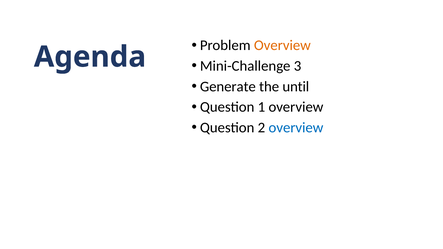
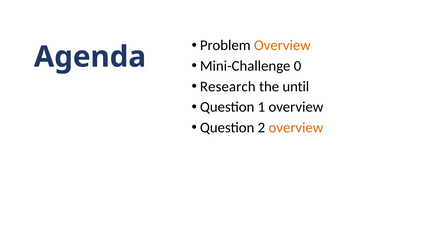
3: 3 -> 0 (298, 66)
Generate: Generate -> Research (228, 87)
overview colour: blue -> orange (296, 128)
